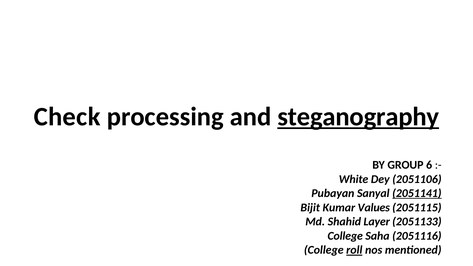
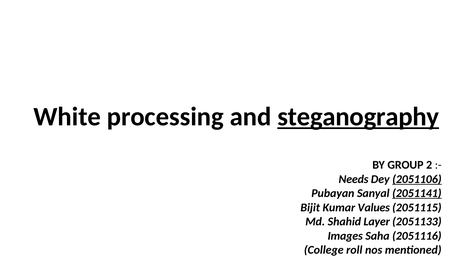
Check: Check -> White (67, 117)
6: 6 -> 2 (429, 165)
White: White -> Needs (354, 179)
2051106 underline: none -> present (417, 179)
College: College -> Images (345, 236)
roll underline: present -> none (354, 250)
